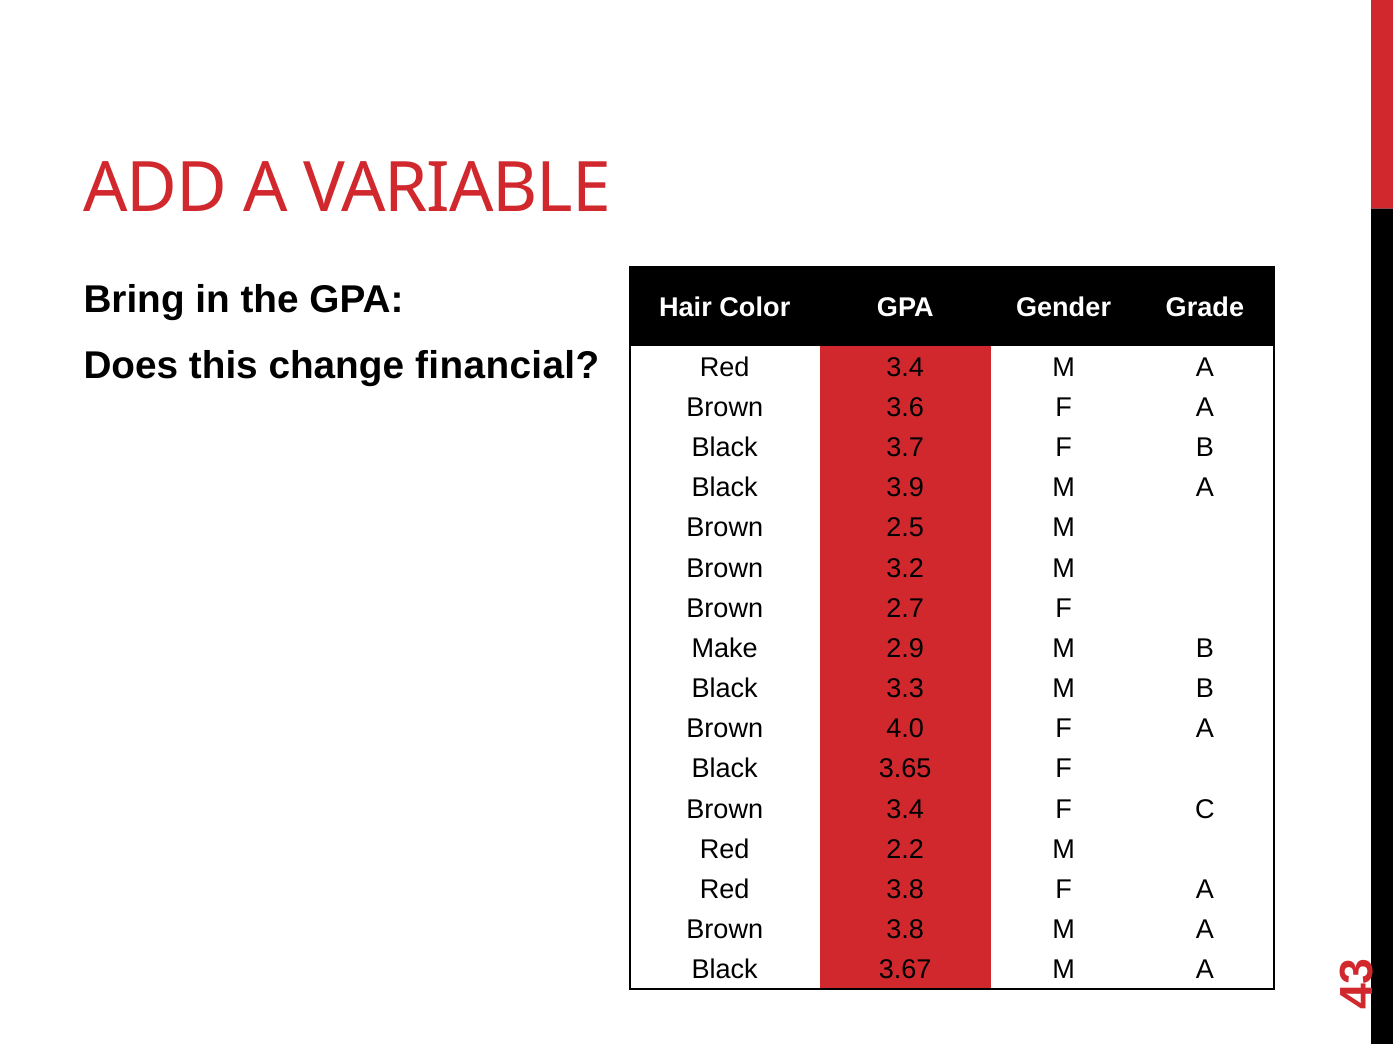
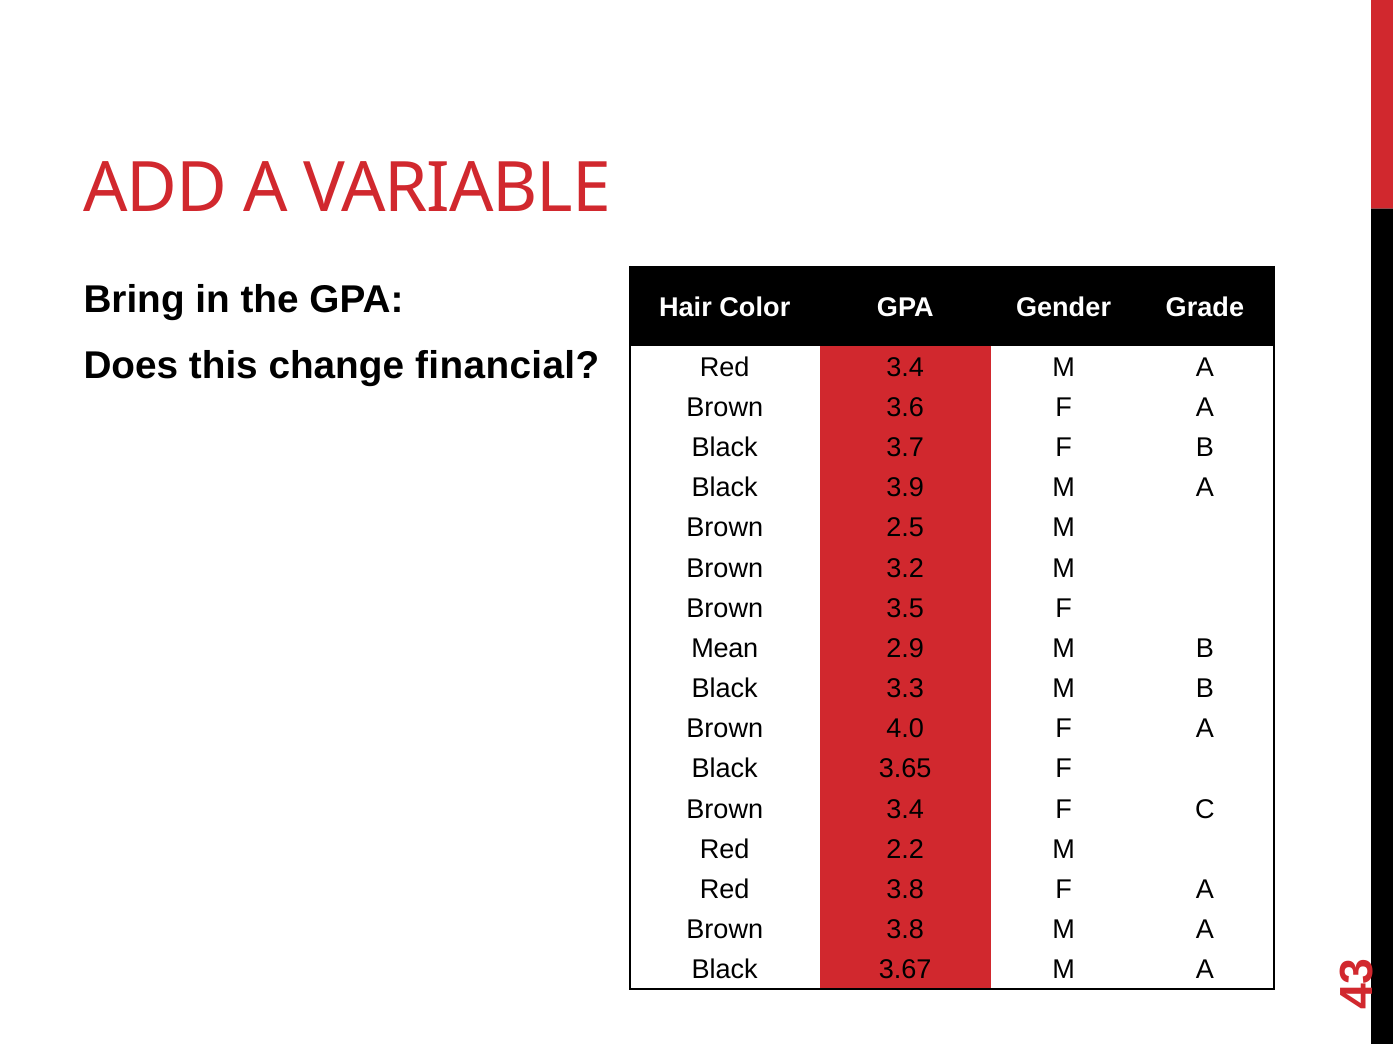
2.7: 2.7 -> 3.5 (905, 609)
Make: Make -> Mean (725, 649)
